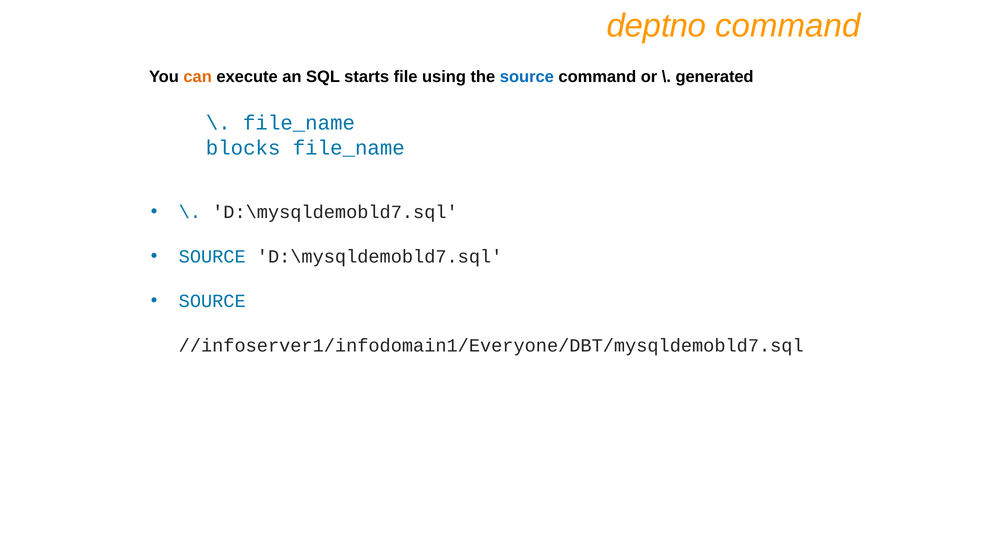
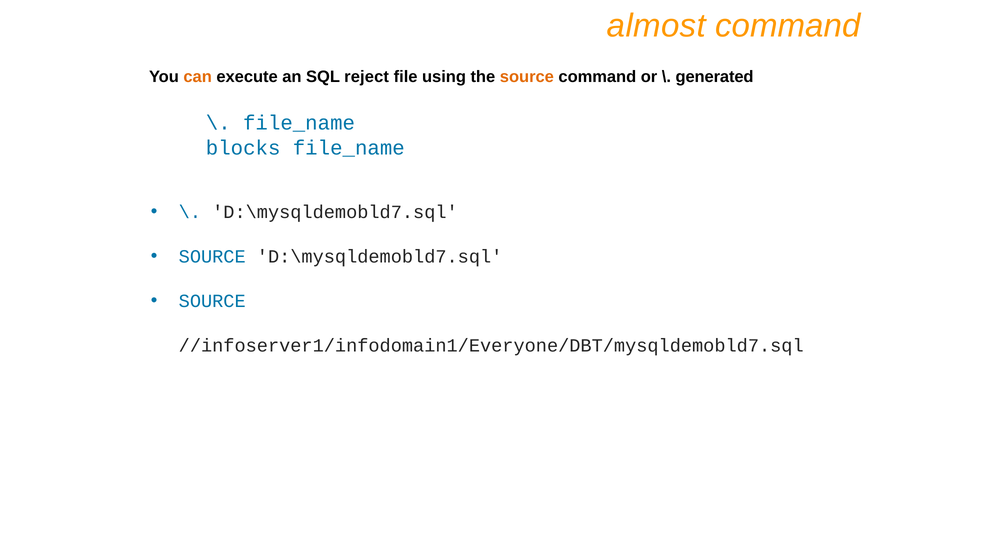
deptno: deptno -> almost (656, 26)
starts: starts -> reject (367, 77)
source colour: blue -> orange (527, 77)
